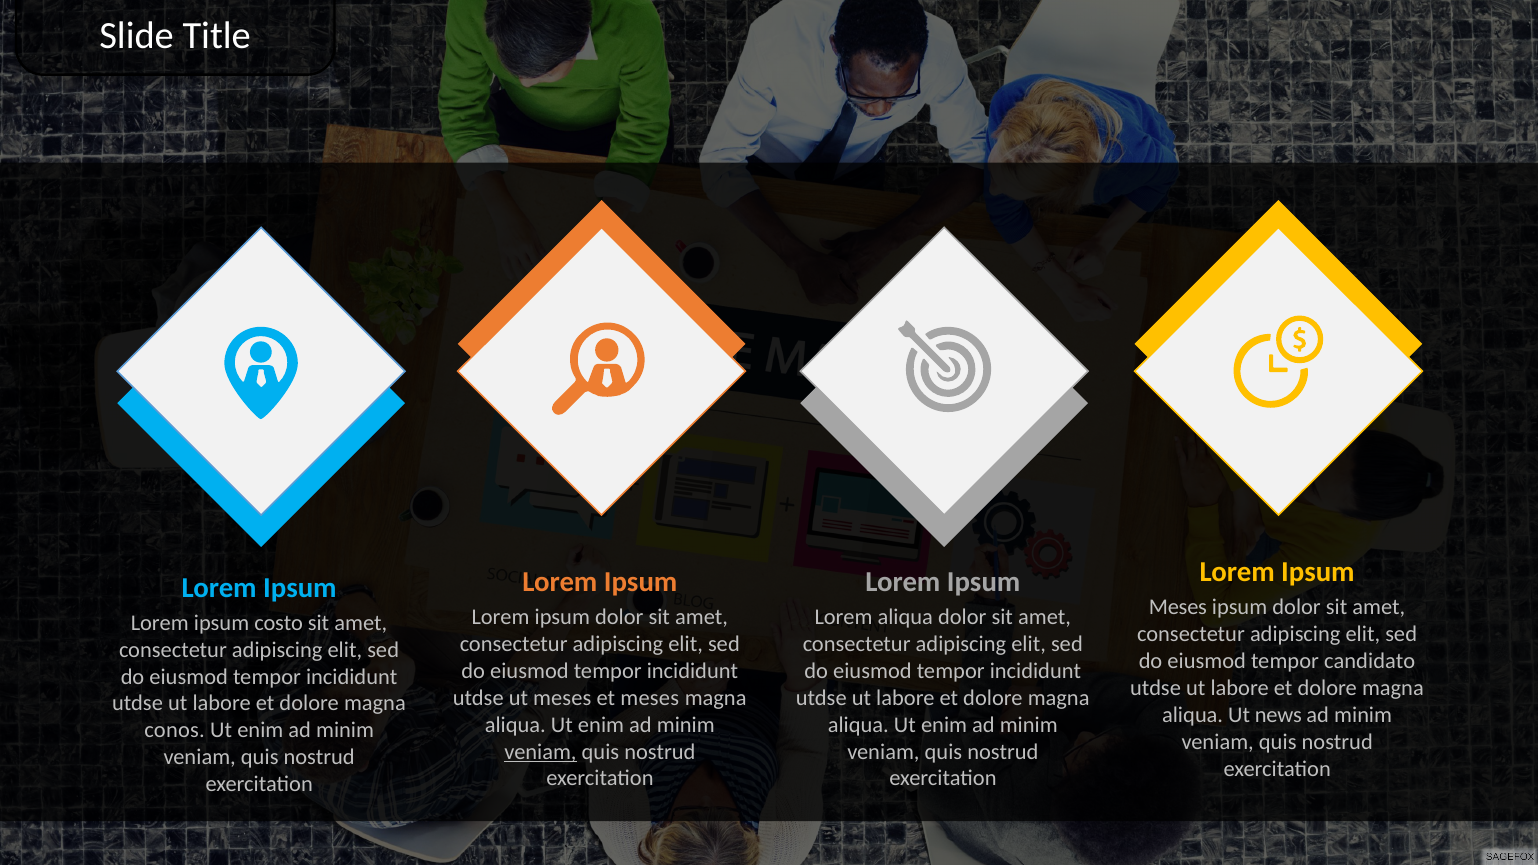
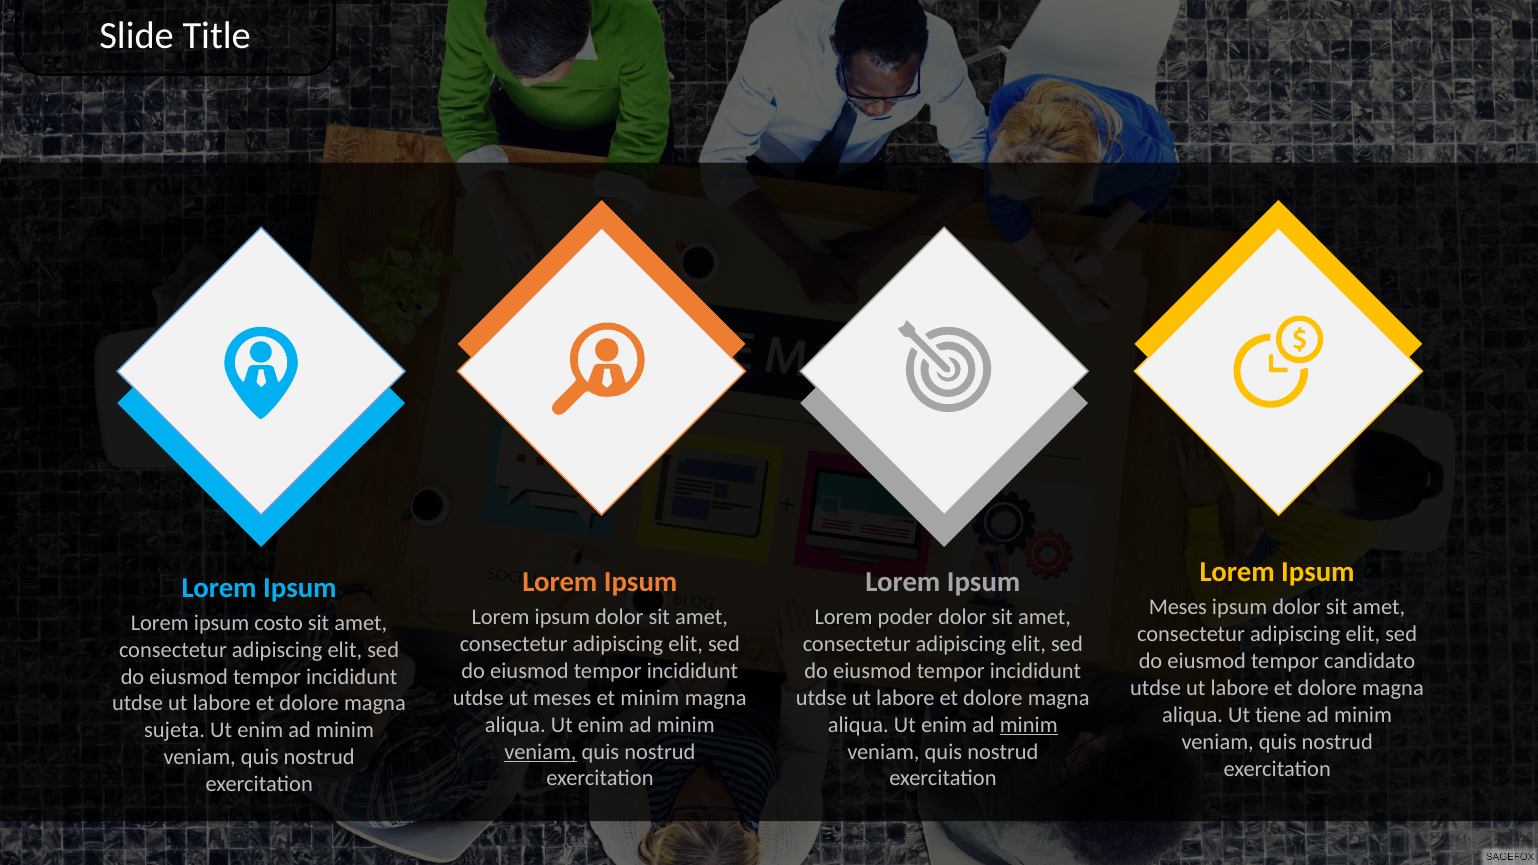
Lorem aliqua: aliqua -> poder (905, 617)
et meses: meses -> minim (650, 698)
news: news -> tiene (1278, 715)
minim underline: none -> present (1029, 725)
conos: conos -> sujeta (175, 731)
